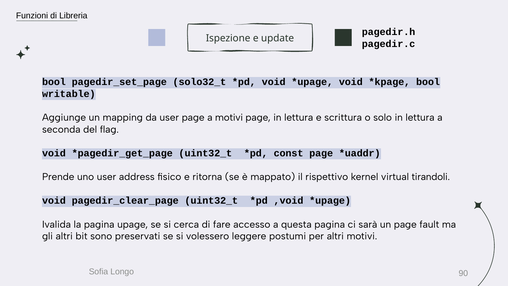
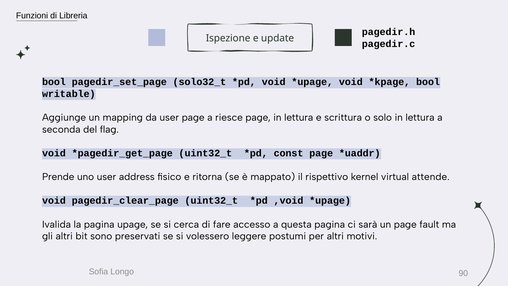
a motivi: motivi -> riesce (229, 117)
tirandoli: tirandoli -> attende (431, 177)
